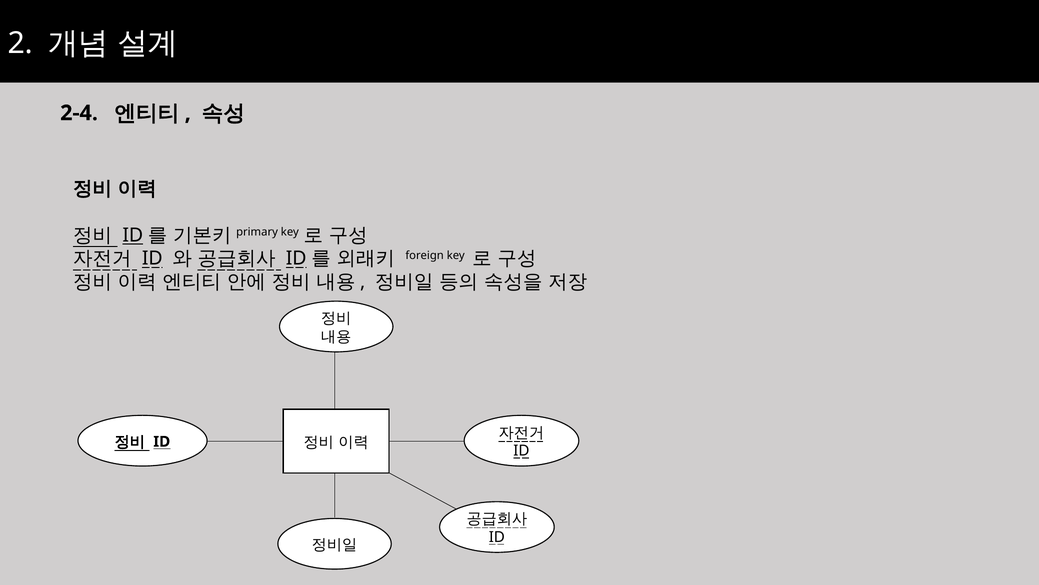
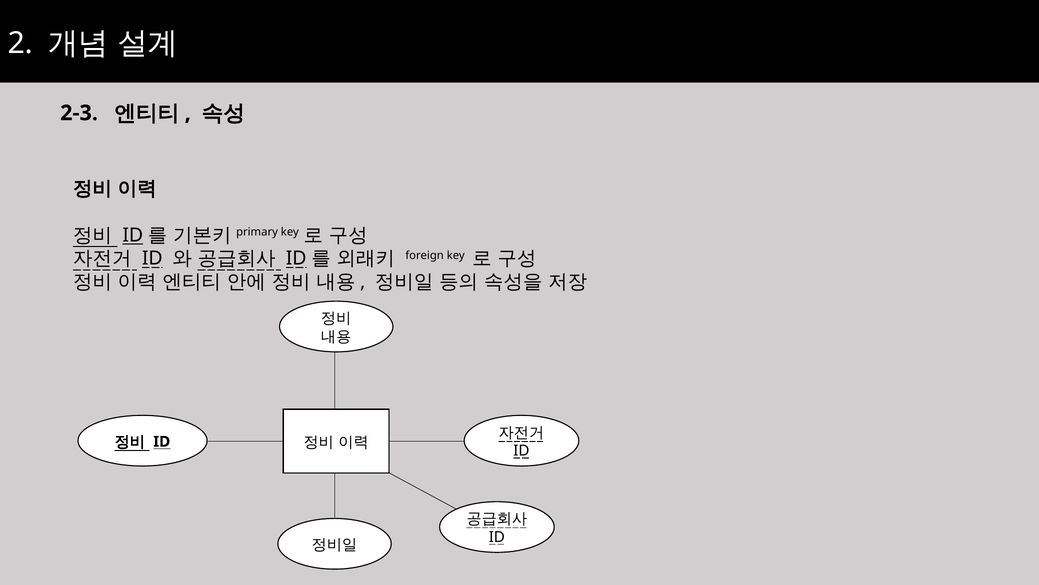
2-4: 2-4 -> 2-3 (79, 113)
